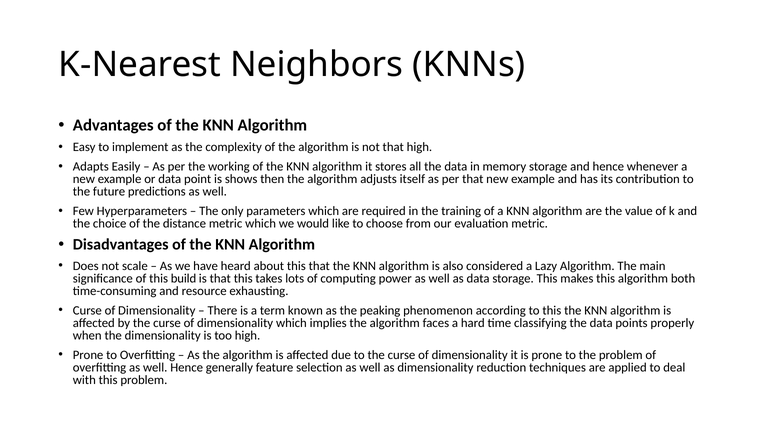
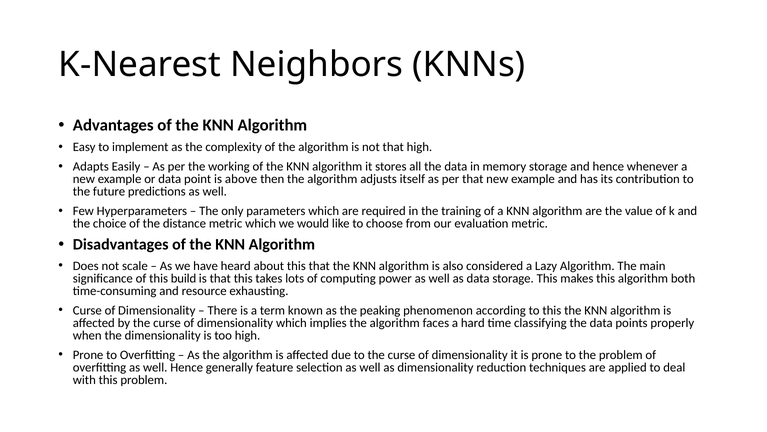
shows: shows -> above (241, 179)
